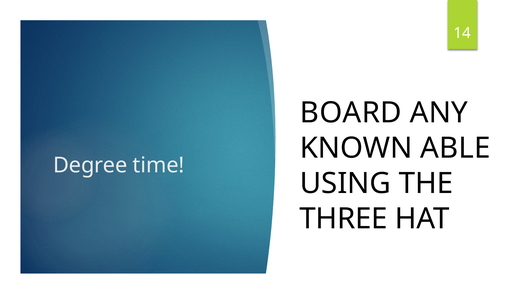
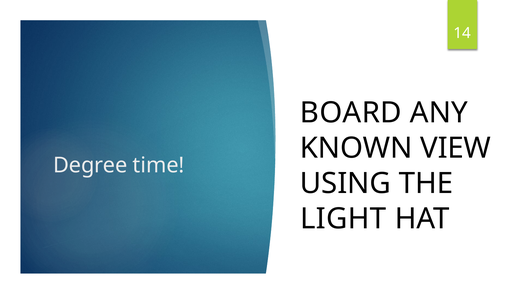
ABLE: ABLE -> VIEW (456, 148)
THREE: THREE -> LIGHT (343, 219)
